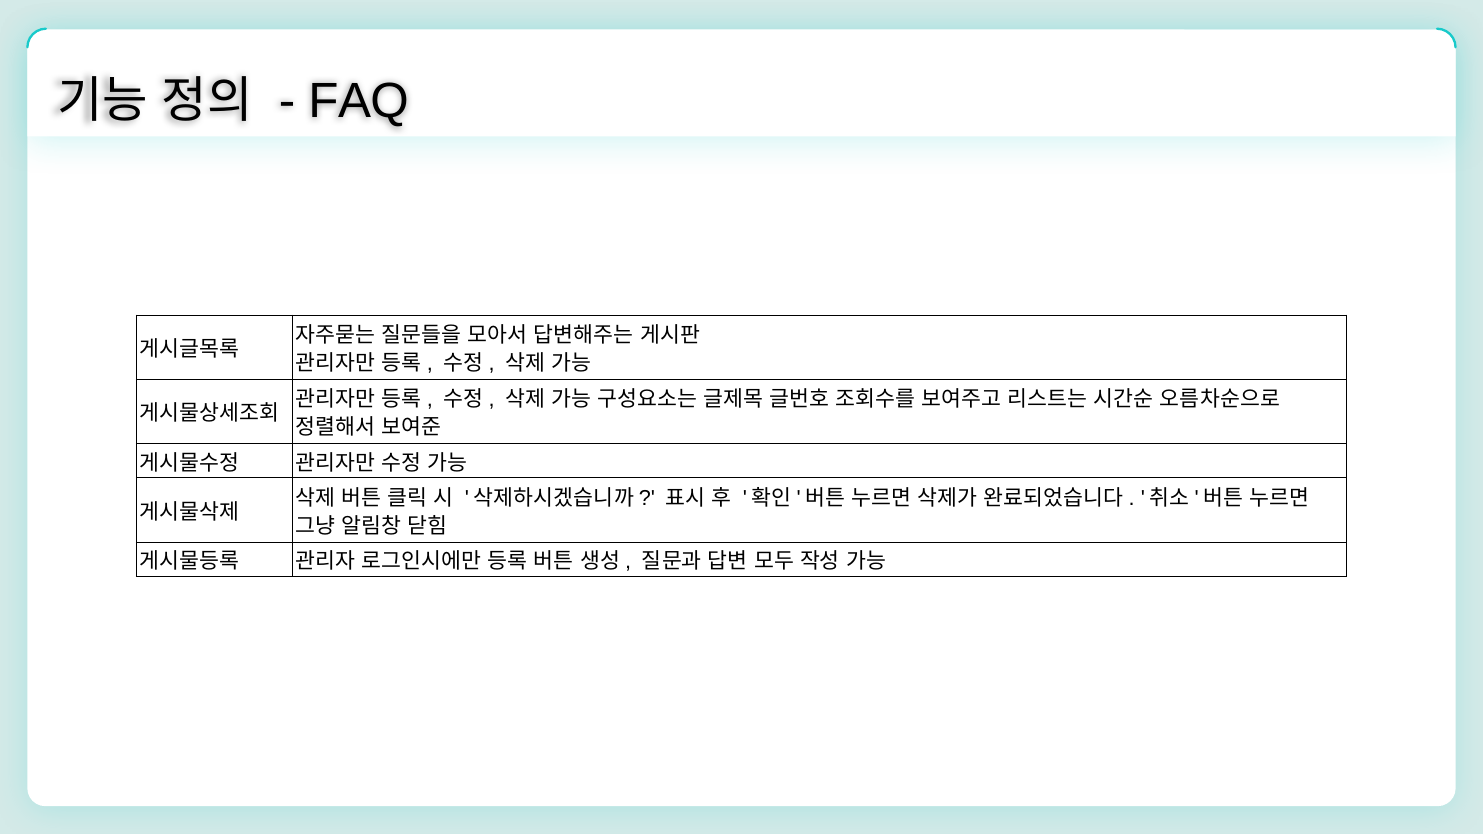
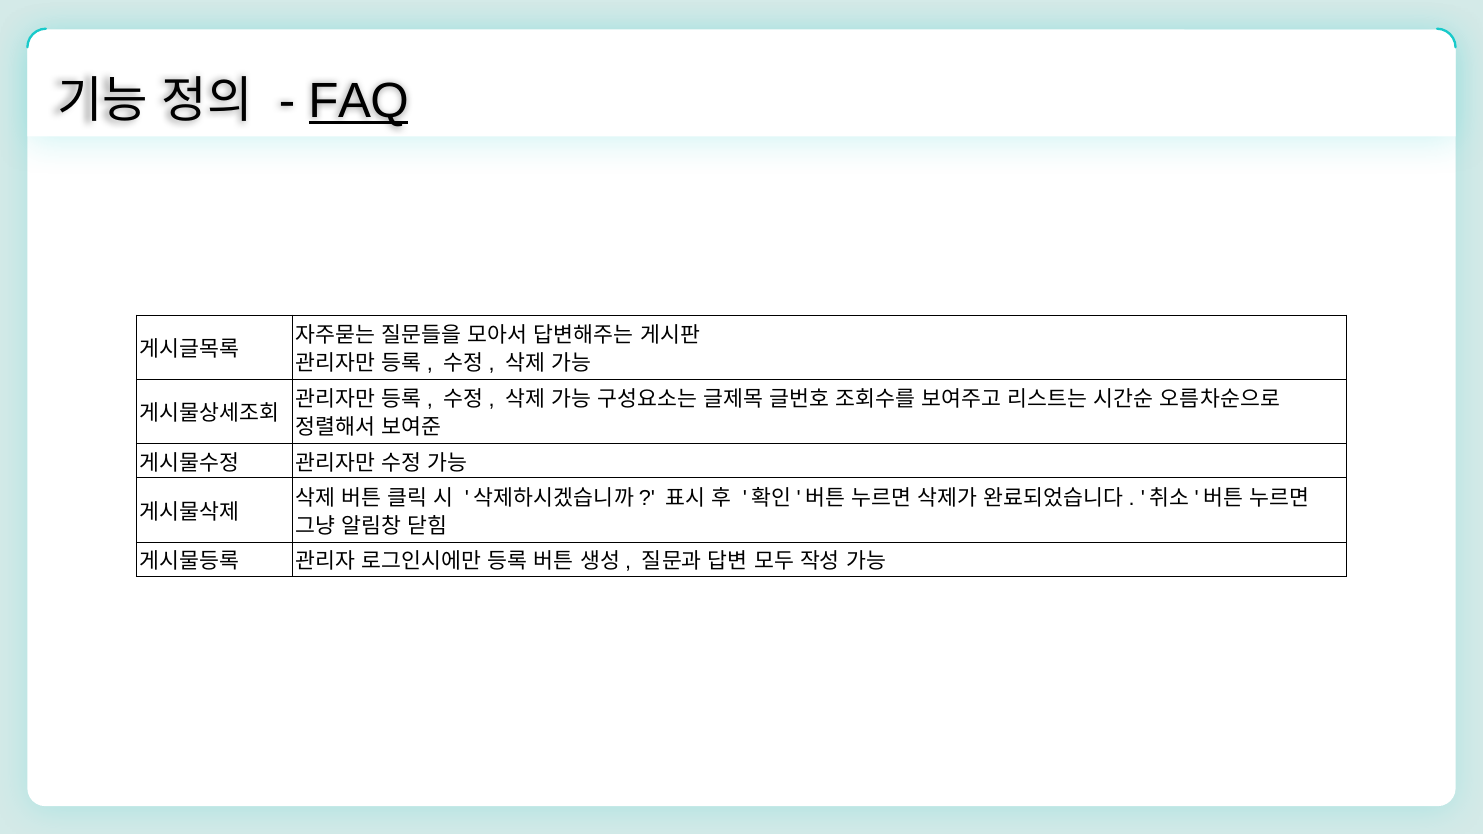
FAQ underline: none -> present (359, 101)
